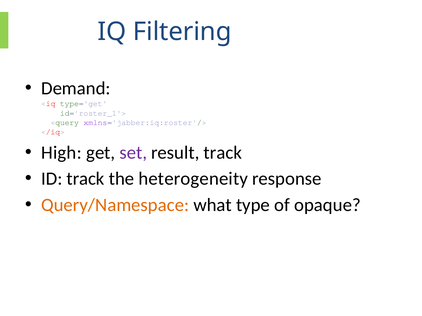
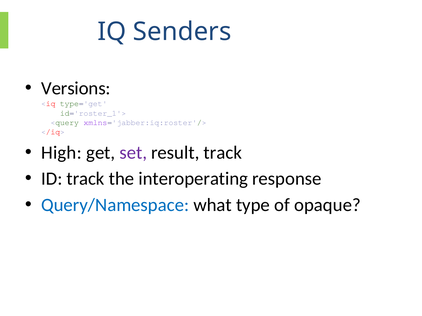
Filtering: Filtering -> Senders (182, 32)
Demand: Demand -> Versions (76, 89)
heterogeneity: heterogeneity -> interoperating (193, 179)
Query/Namespace colour: orange -> blue (115, 205)
